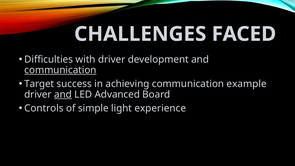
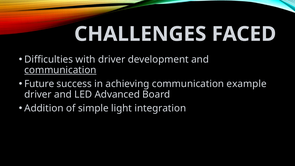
Target: Target -> Future (39, 84)
and underline: present -> none (63, 94)
Controls: Controls -> Addition (44, 108)
experience: experience -> integration (160, 108)
